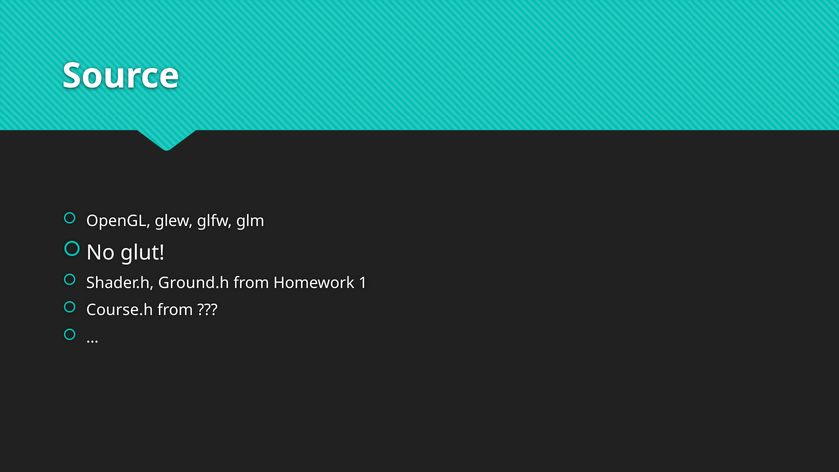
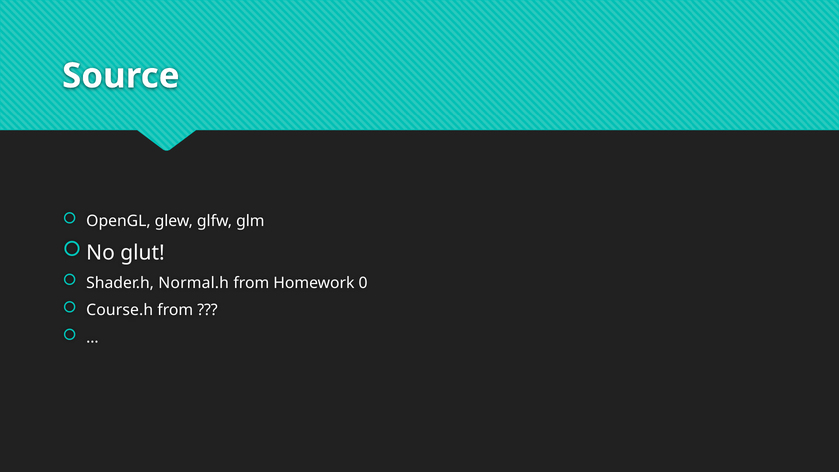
Ground.h: Ground.h -> Normal.h (194, 283)
1: 1 -> 0 (363, 283)
